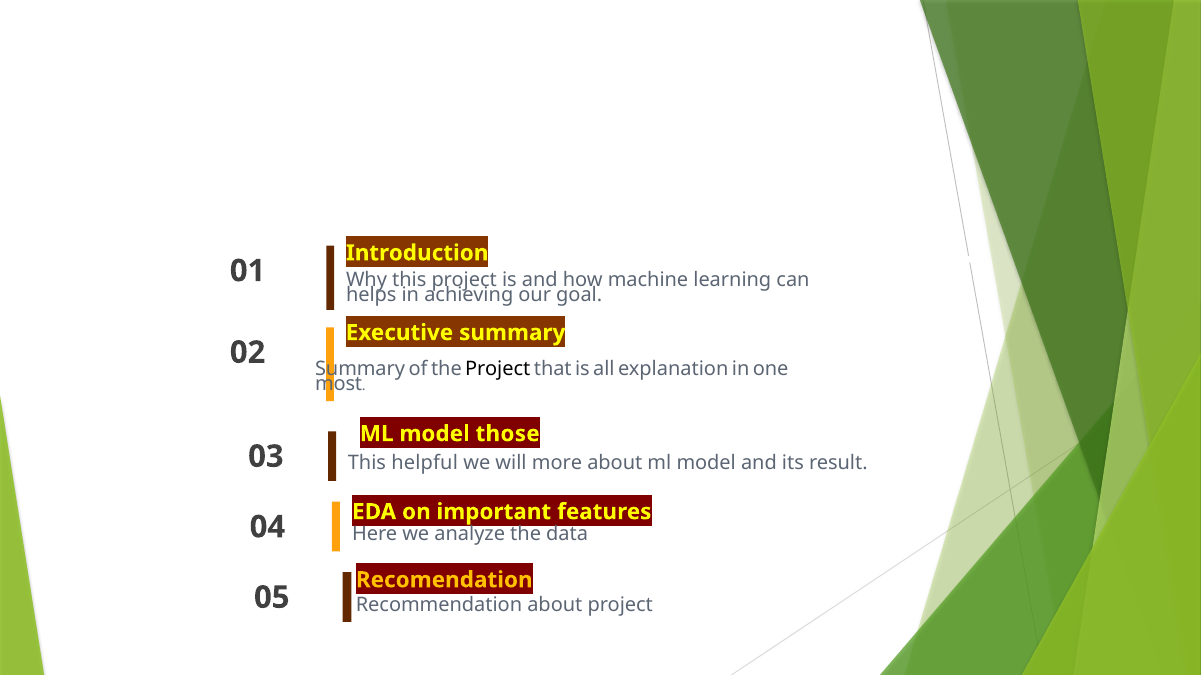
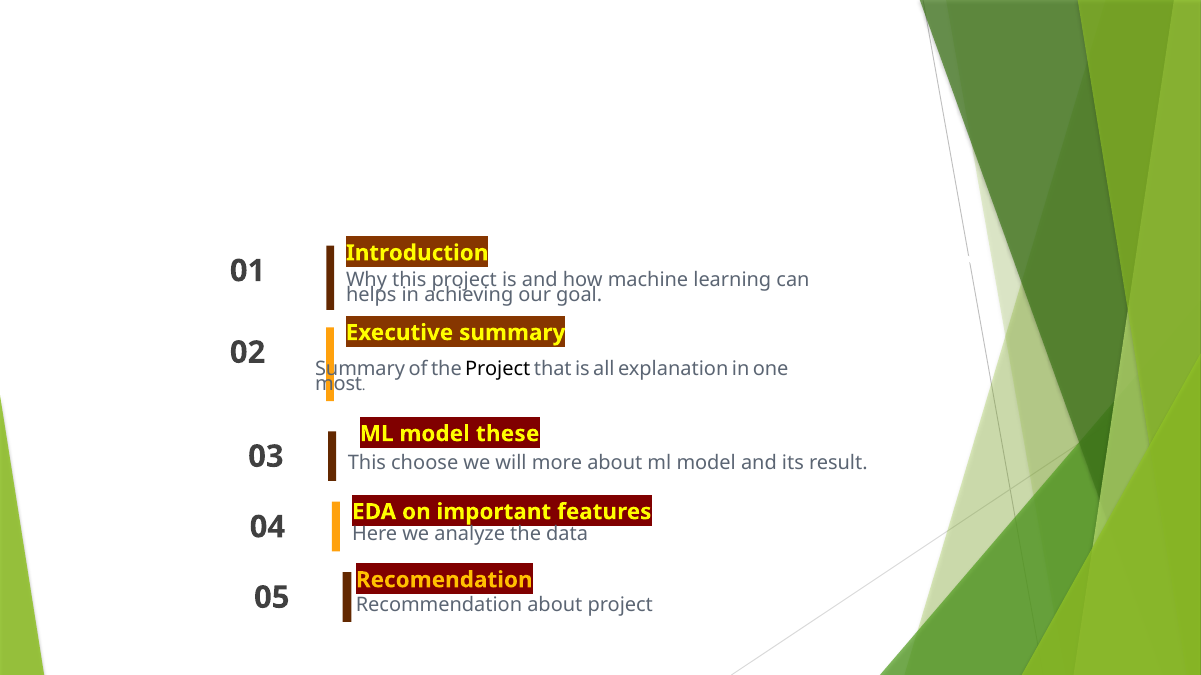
those: those -> these (508, 434)
helpful: helpful -> choose (425, 463)
